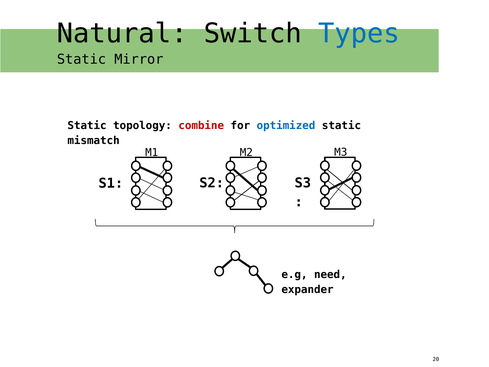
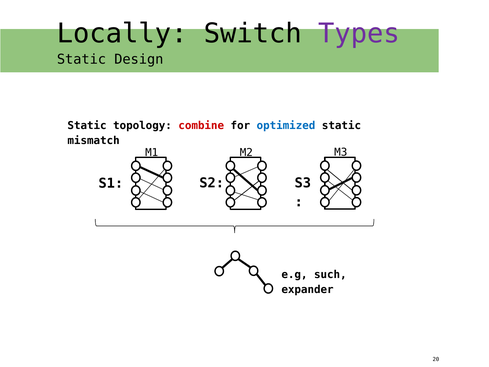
Natural: Natural -> Locally (122, 34)
Types colour: blue -> purple (359, 34)
Mirror: Mirror -> Design (139, 59)
need: need -> such (330, 274)
